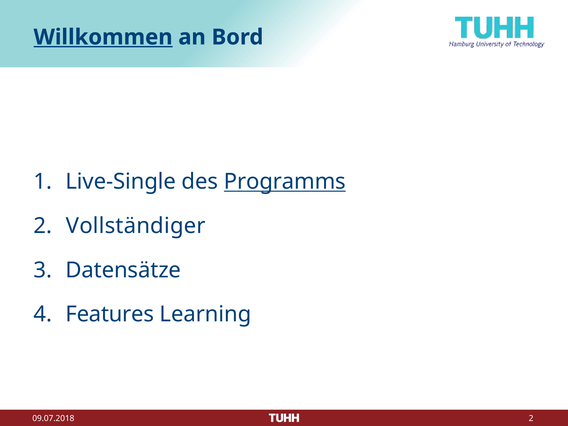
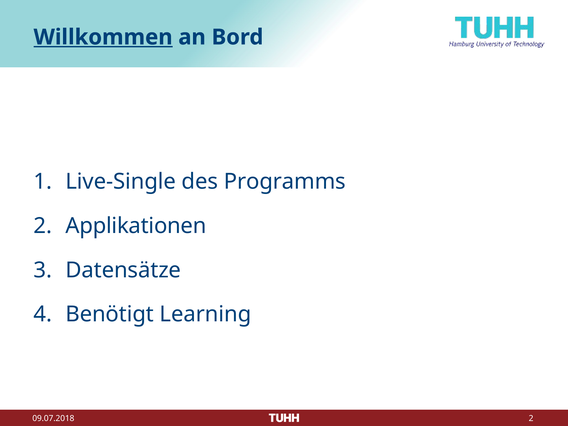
Programms underline: present -> none (285, 182)
Vollständiger: Vollständiger -> Applikationen (136, 226)
Features: Features -> Benötigt (110, 314)
